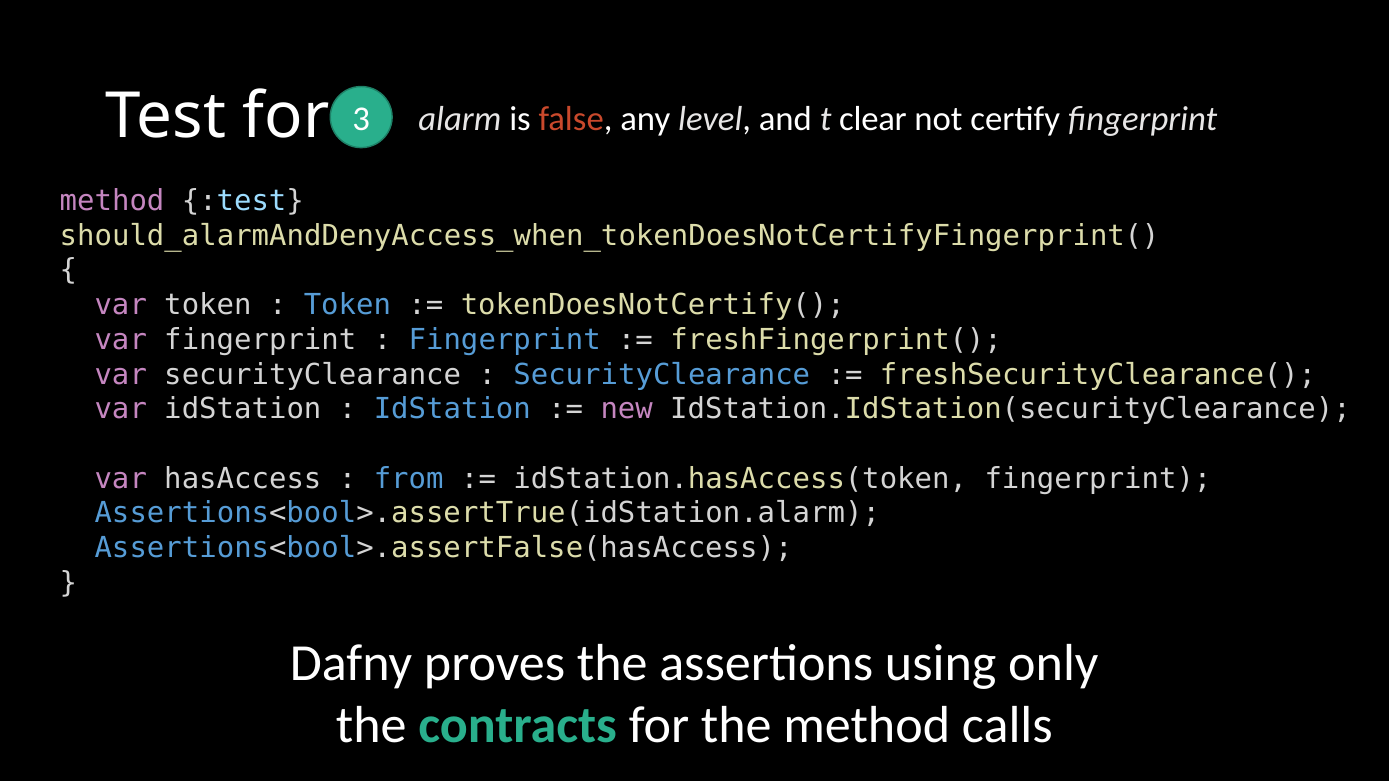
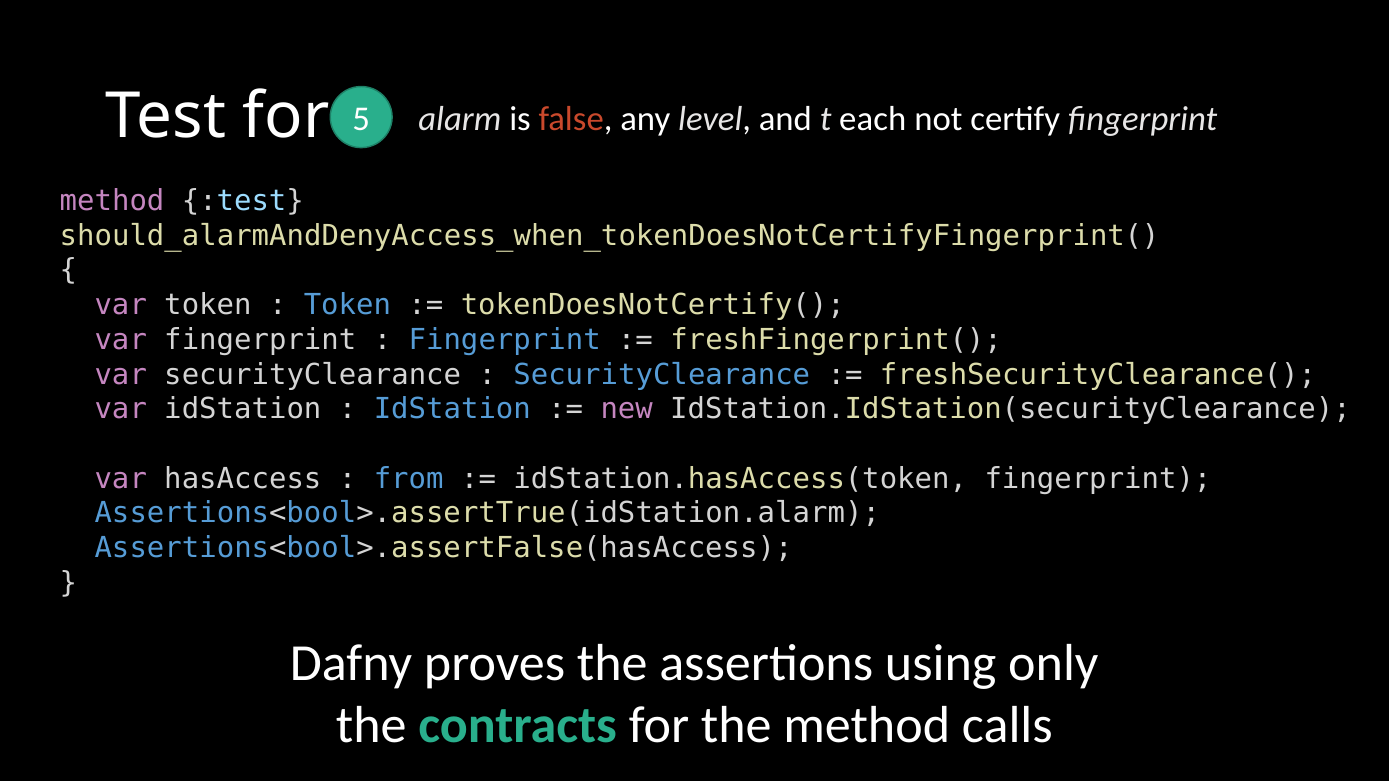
3: 3 -> 5 (361, 120)
clear: clear -> each (873, 119)
